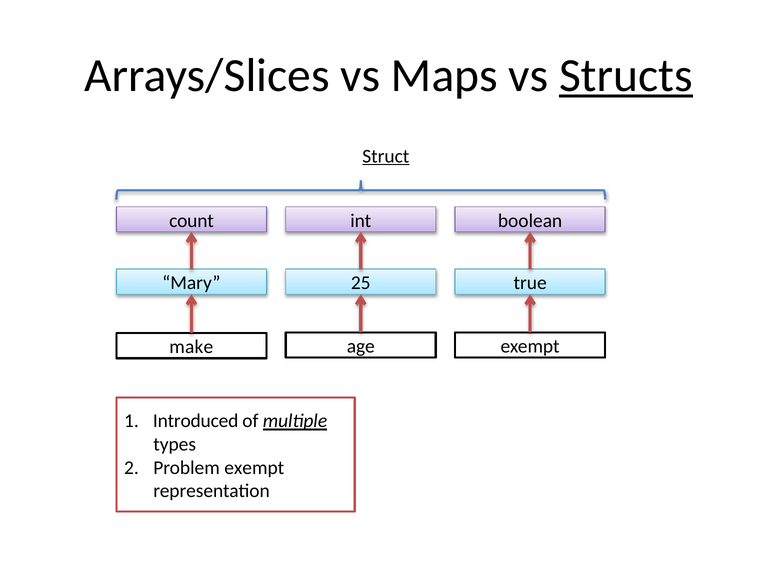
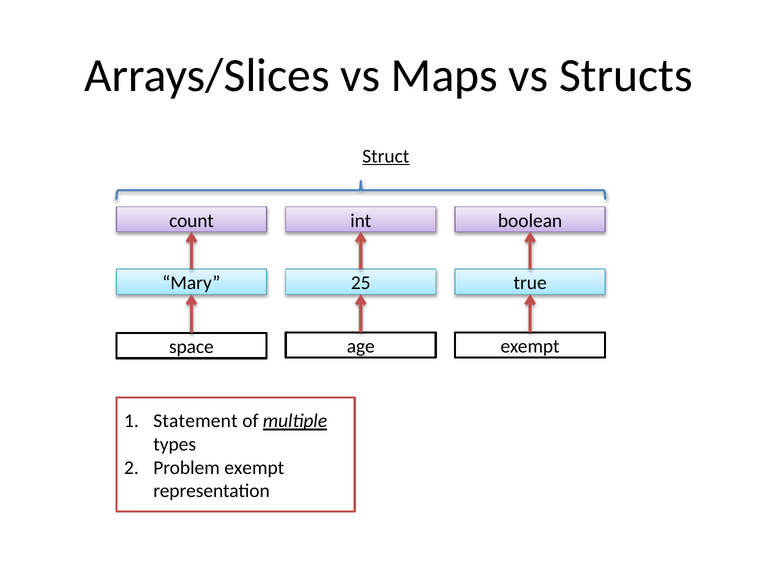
Structs underline: present -> none (626, 75)
make: make -> space (191, 347)
Introduced: Introduced -> Statement (195, 421)
